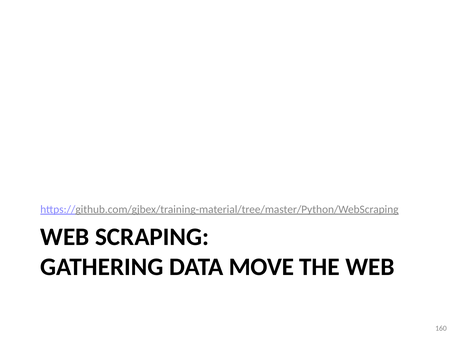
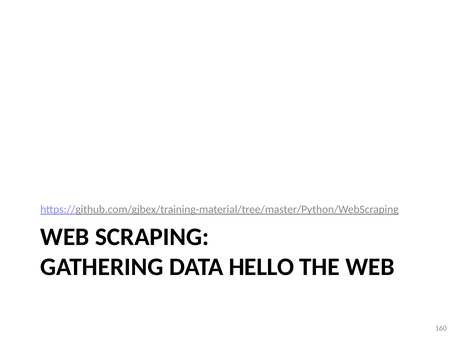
MOVE: MOVE -> HELLO (261, 268)
